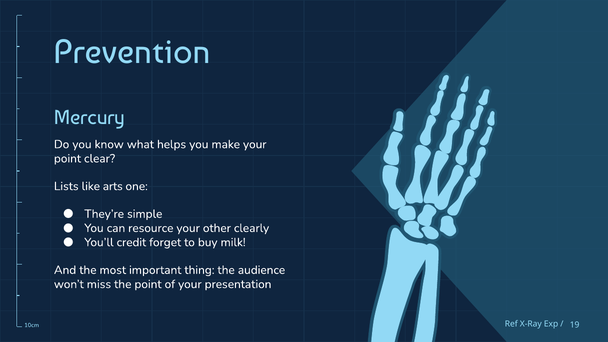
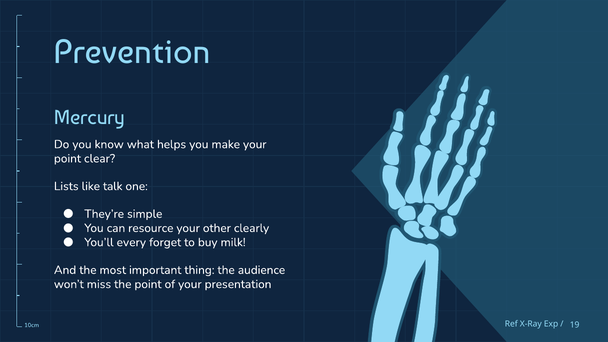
arts: arts -> talk (113, 186)
credit: credit -> every (131, 242)
